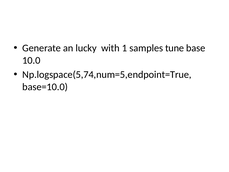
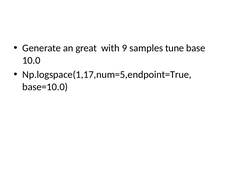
lucky: lucky -> great (86, 48)
1: 1 -> 9 (124, 48)
Np.logspace(5,74,num=5,endpoint=True: Np.logspace(5,74,num=5,endpoint=True -> Np.logspace(1,17,num=5,endpoint=True (107, 75)
